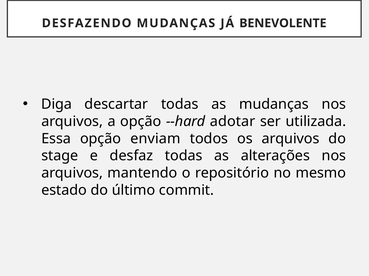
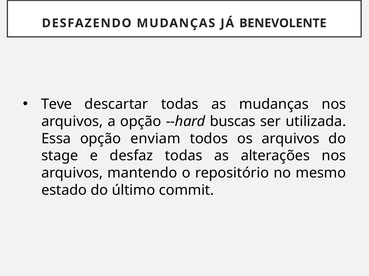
Diga: Diga -> Teve (57, 104)
adotar: adotar -> buscas (233, 122)
